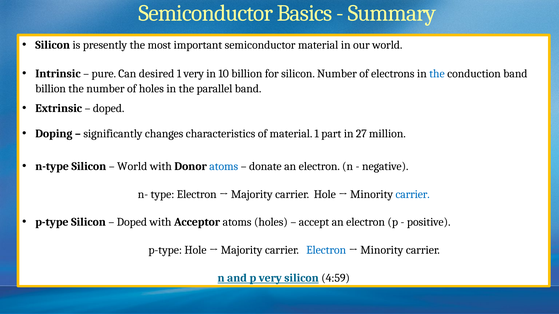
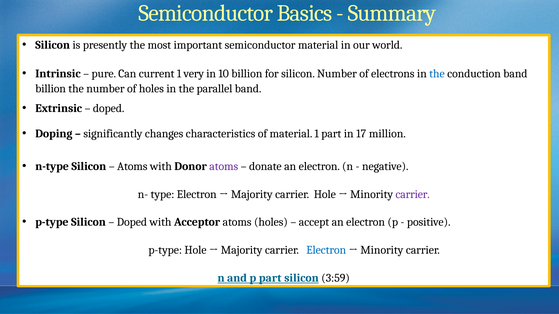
desired: desired -> current (157, 74)
27: 27 -> 17 (361, 134)
World: World -> Atoms (132, 166)
atoms colour: blue -> purple (224, 166)
carrier colour: blue -> purple (413, 194)
p very: very -> part (270, 278)
4:59: 4:59 -> 3:59 (336, 278)
